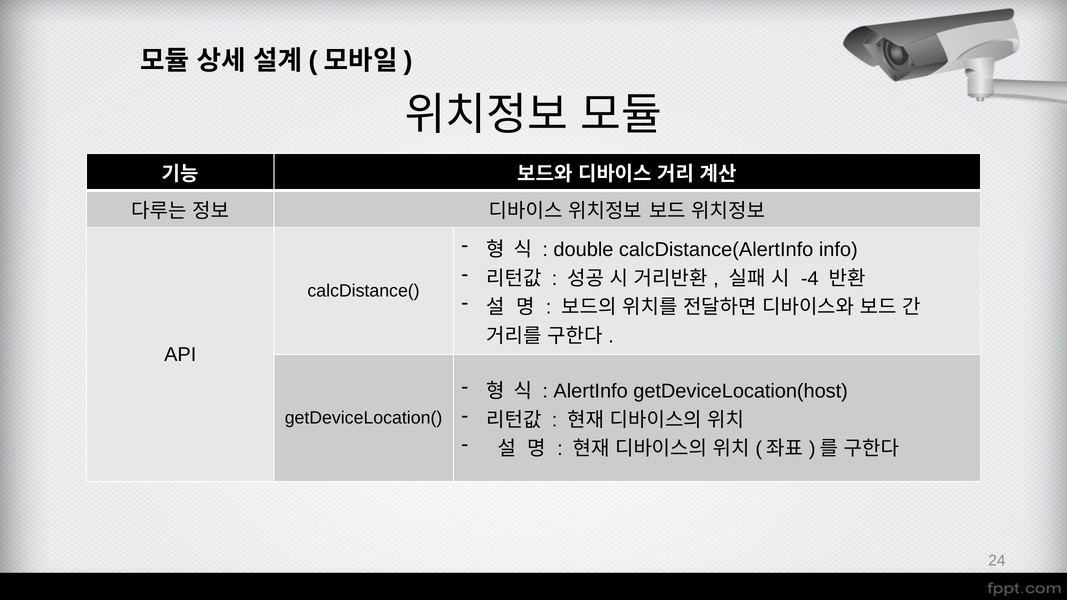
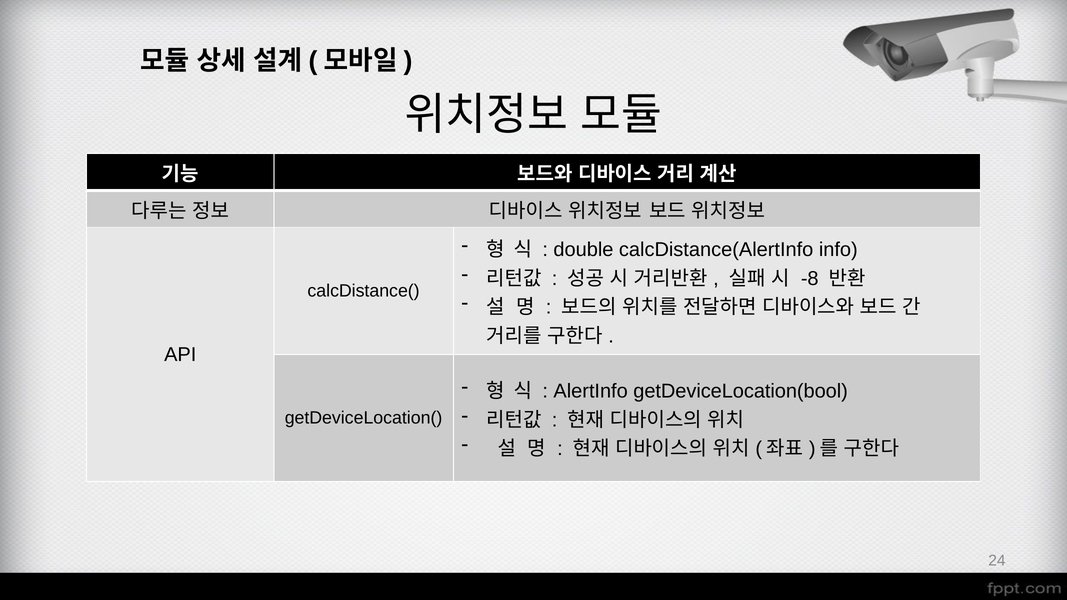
-4: -4 -> -8 (810, 279)
getDeviceLocation(host: getDeviceLocation(host -> getDeviceLocation(bool (741, 391)
